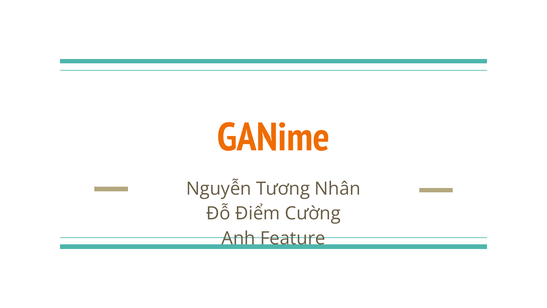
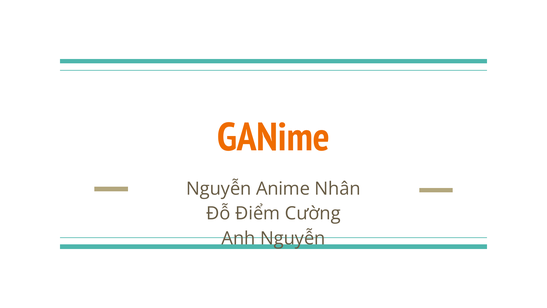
Tương: Tương -> Anime (283, 189)
Anh Feature: Feature -> Nguyễn (293, 238)
